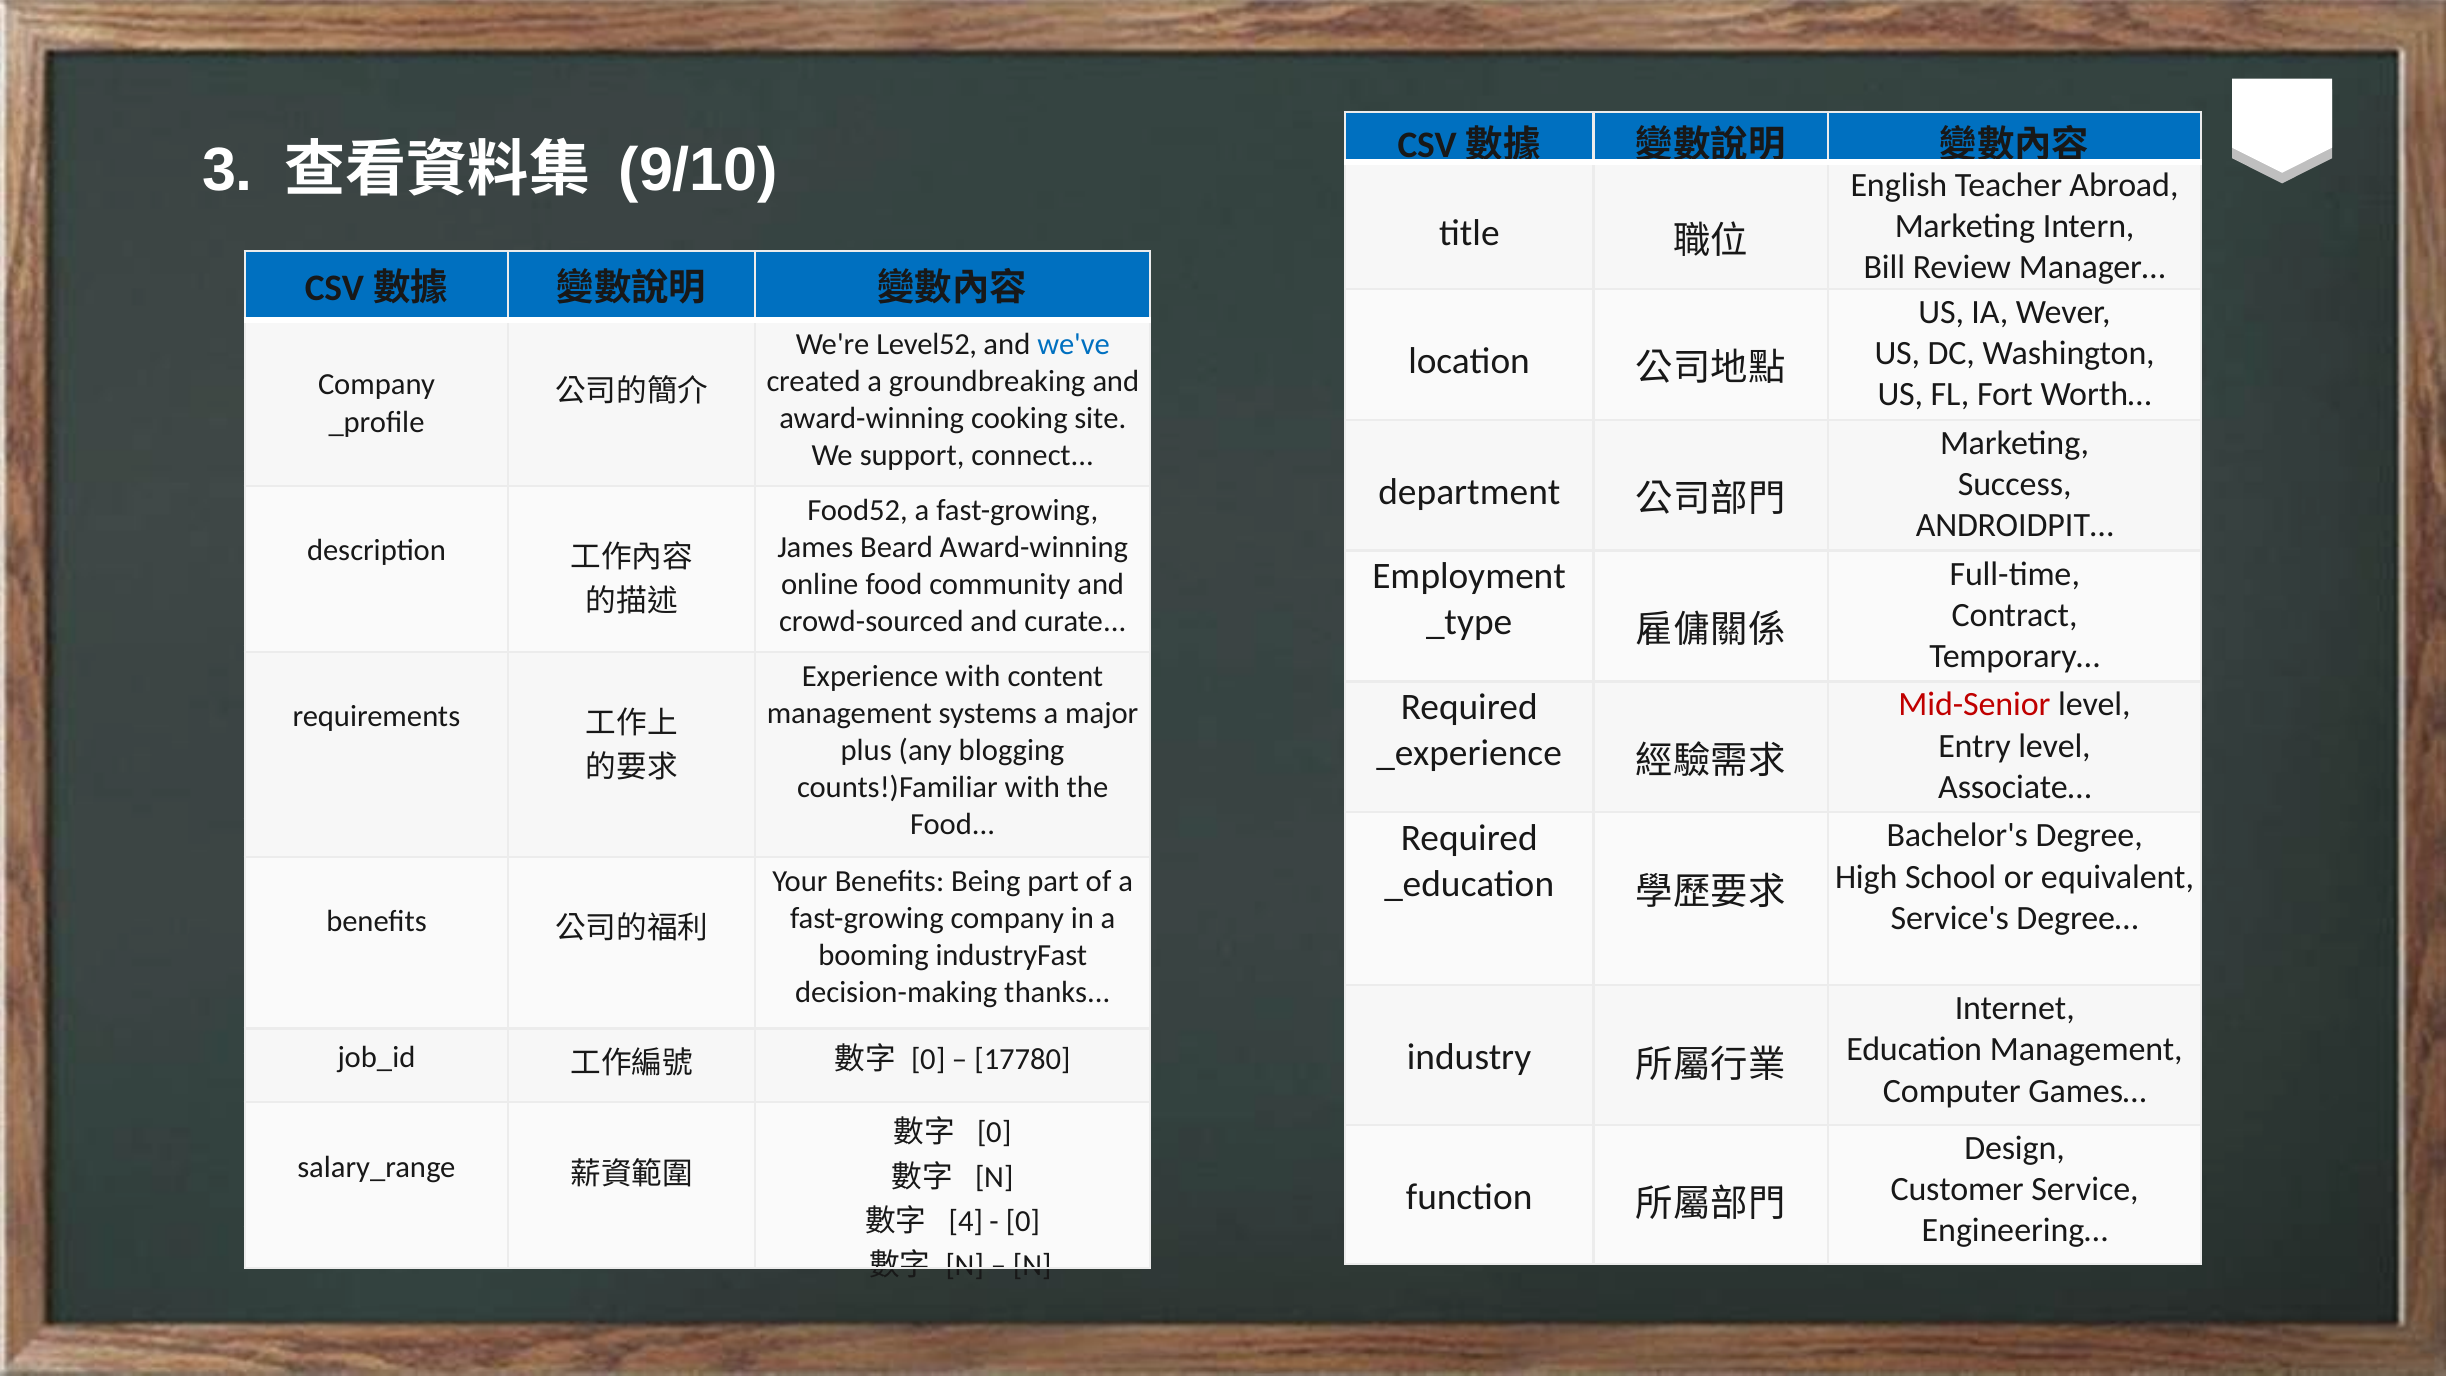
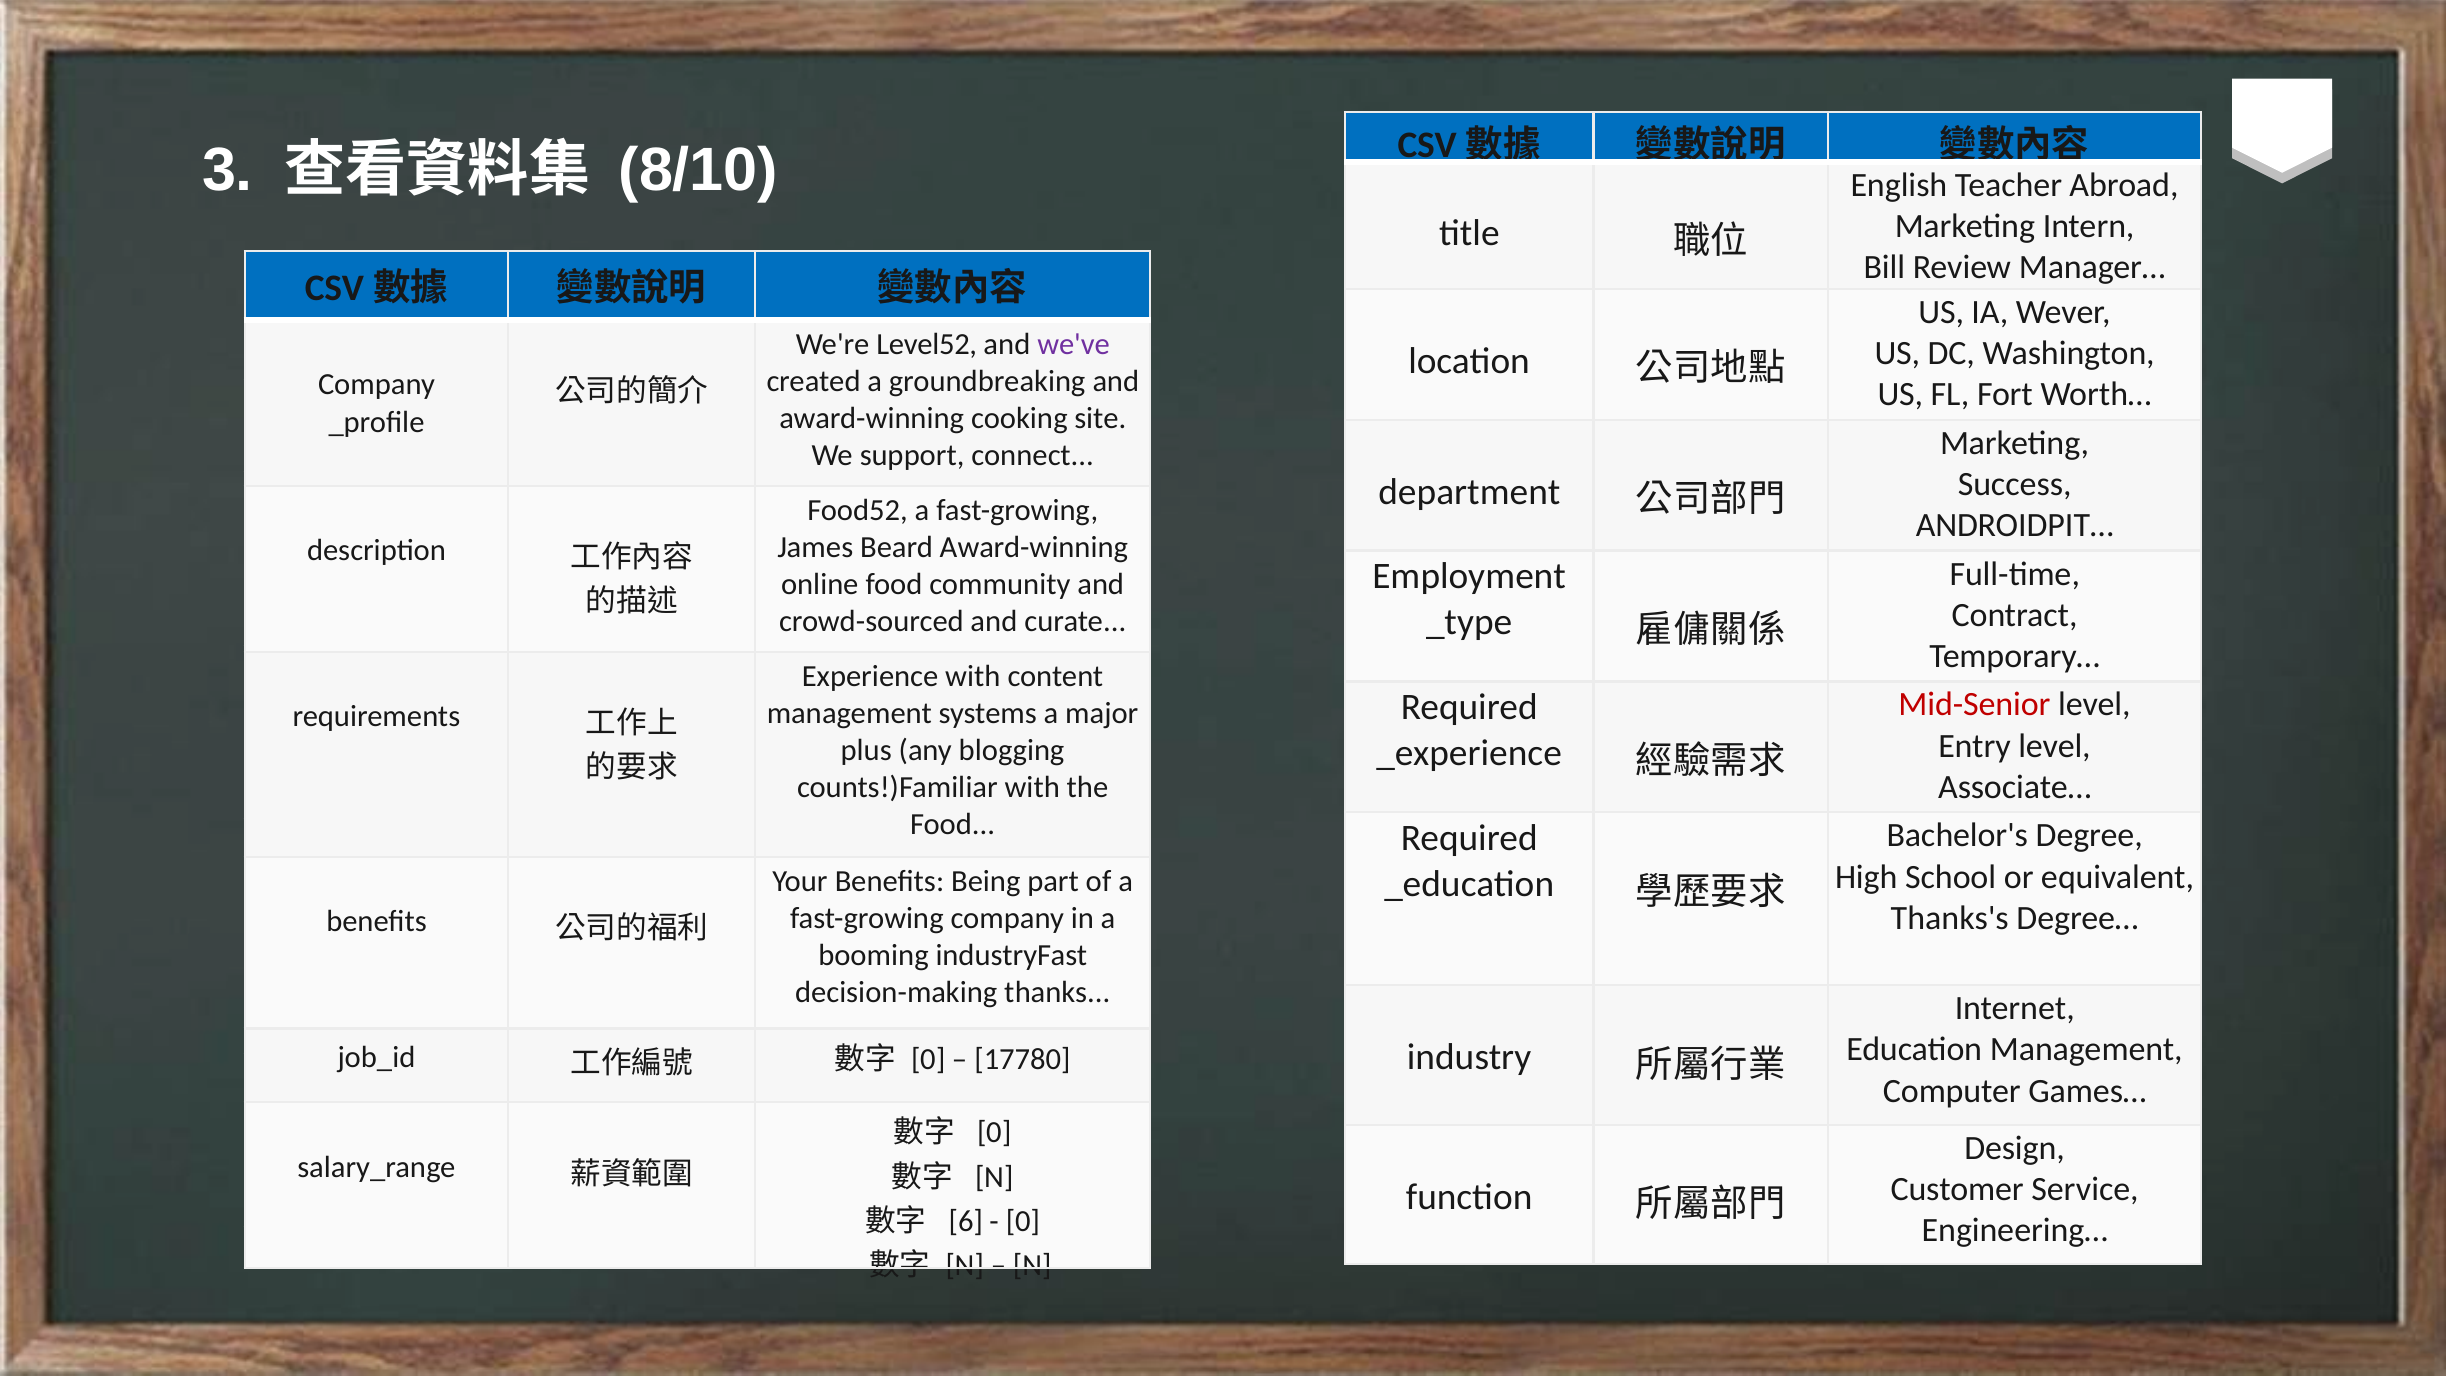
9/10: 9/10 -> 8/10 (698, 170)
we've colour: blue -> purple (1074, 344)
Service's: Service's -> Thanks's (1950, 918)
4: 4 -> 6 (966, 1221)
